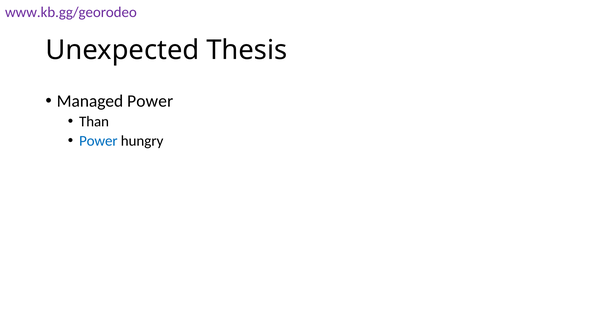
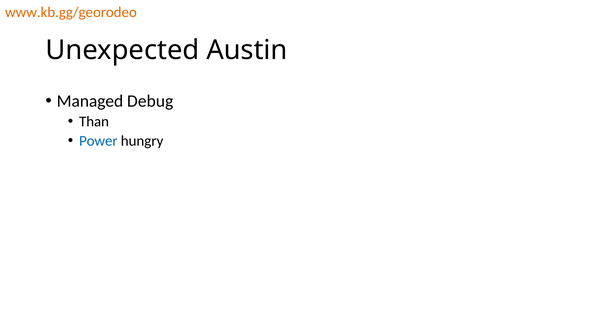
www.kb.gg/georodeo colour: purple -> orange (71, 12)
Thesis: Thesis -> Austin (247, 50)
Managed Power: Power -> Debug (150, 101)
